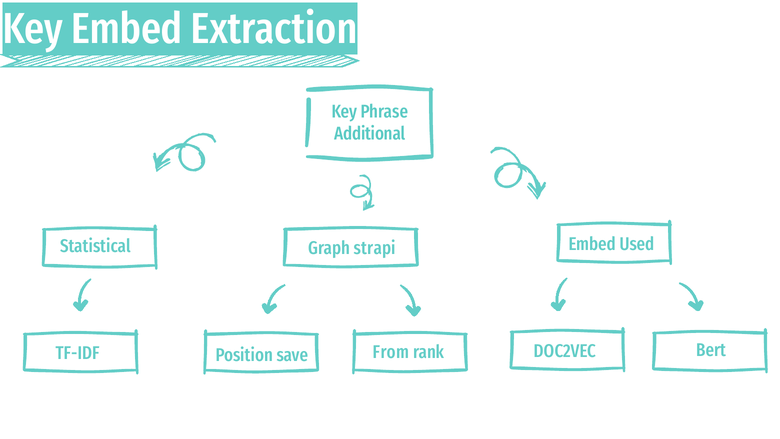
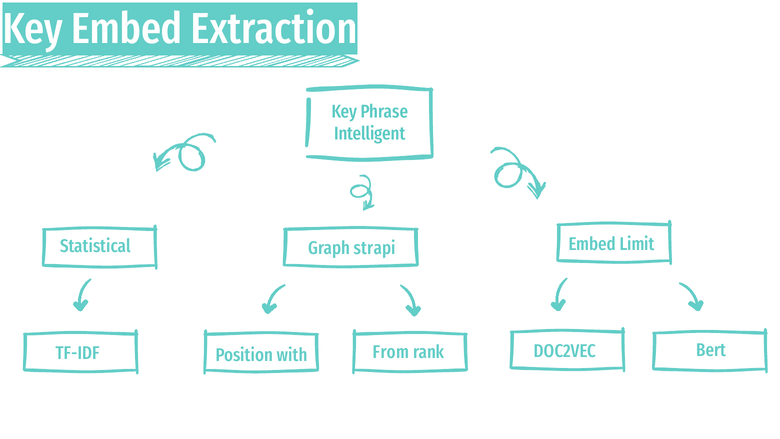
Additional: Additional -> Intelligent (370, 134)
Used: Used -> Limit (637, 244)
save: save -> with (292, 355)
